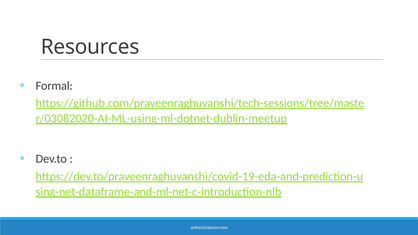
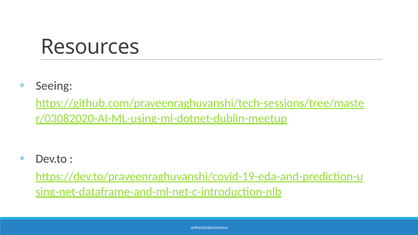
Formal: Formal -> Seeing (54, 86)
